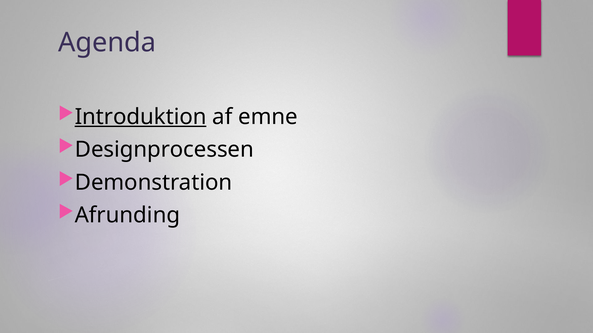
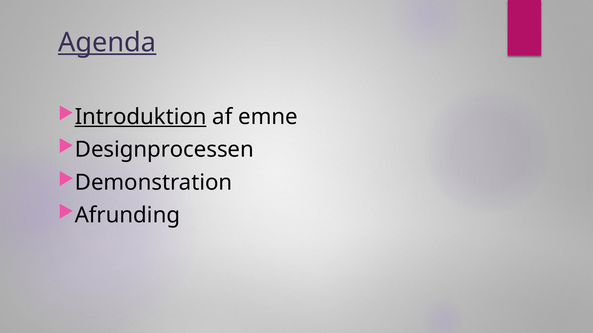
Agenda underline: none -> present (107, 42)
